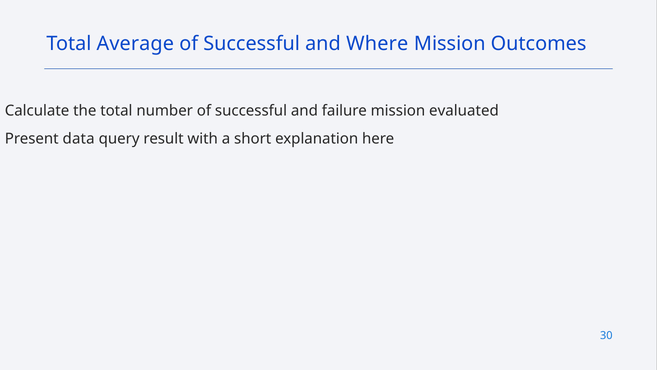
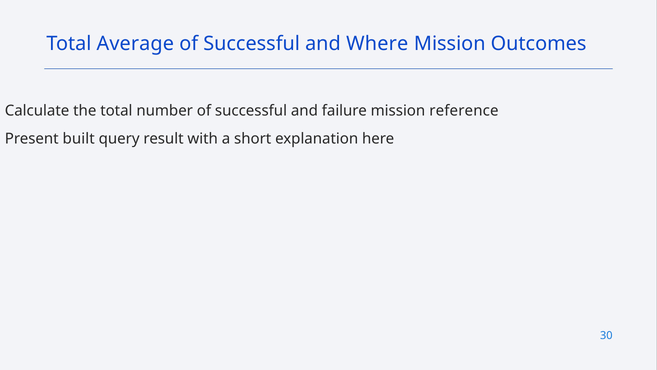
evaluated: evaluated -> reference (464, 111)
data: data -> built (79, 138)
